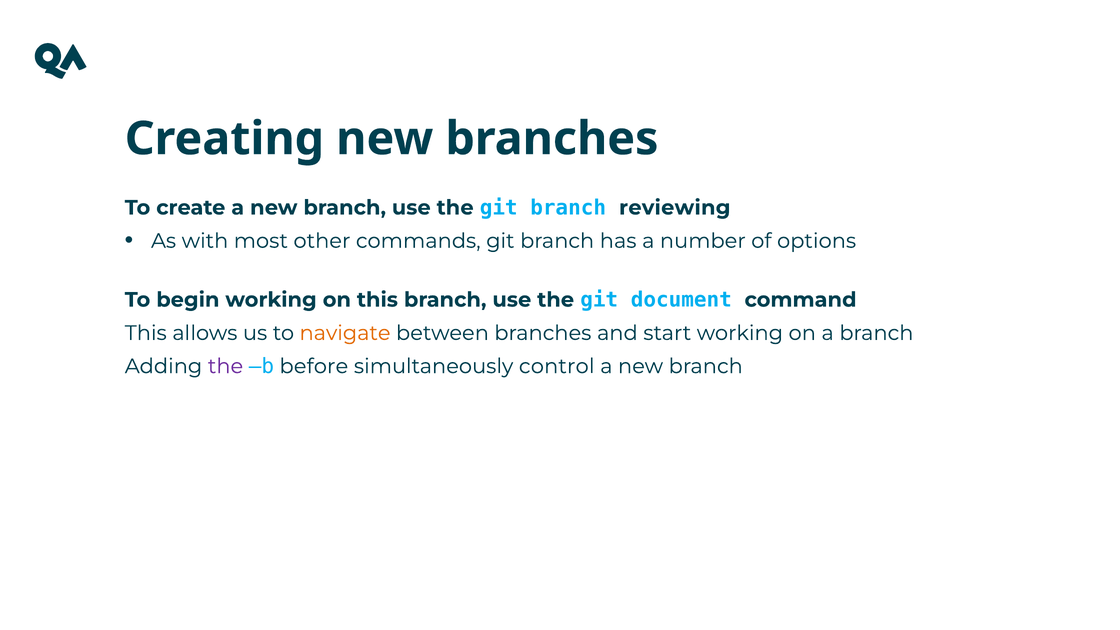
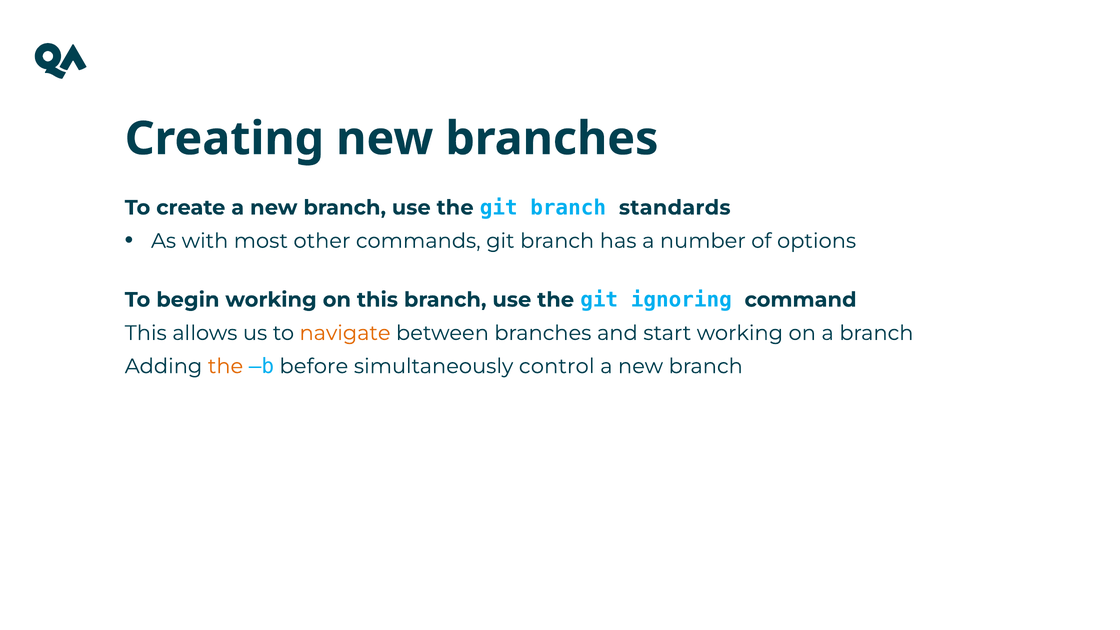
reviewing: reviewing -> standards (675, 208)
document: document -> ignoring (681, 300)
the colour: purple -> orange (226, 366)
